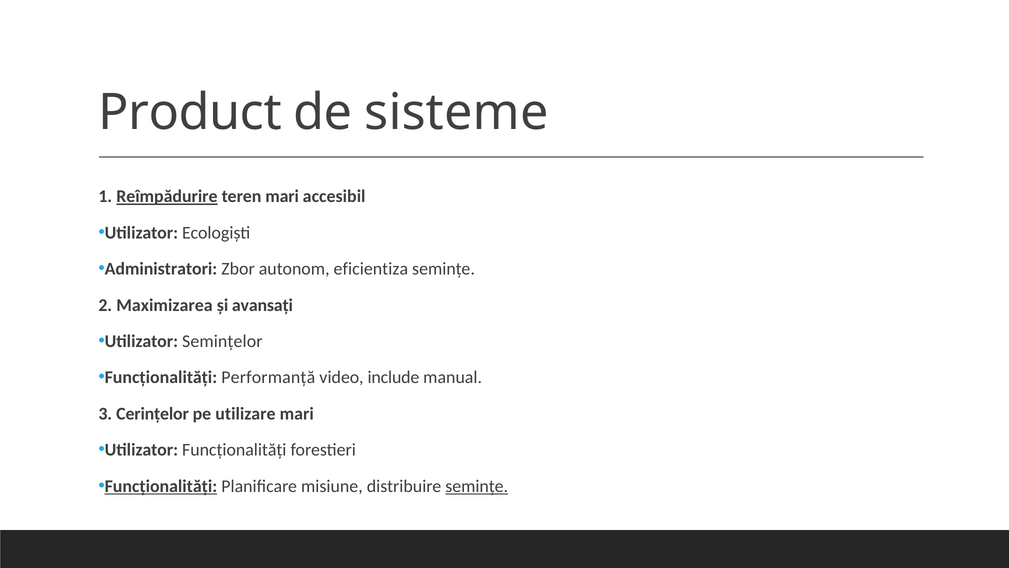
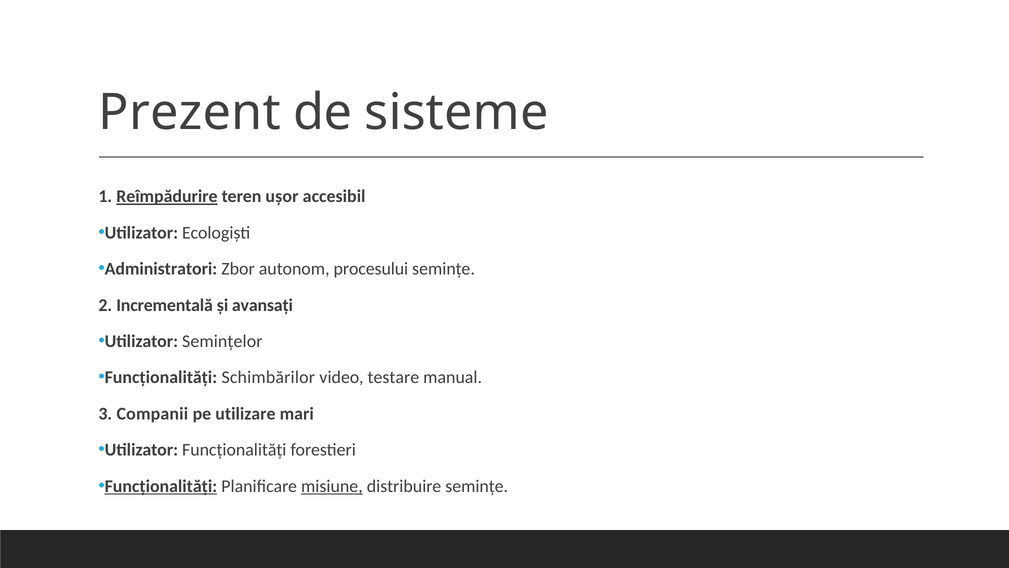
Product: Product -> Prezent (190, 112)
teren mari: mari -> ușor (282, 196)
eficientiza: eficientiza -> procesului (371, 269)
Maximizarea: Maximizarea -> Incrementală (165, 305)
Performanță: Performanță -> Schimbărilor (268, 377)
include: include -> testare (393, 377)
Cerințelor: Cerințelor -> Companii (152, 413)
misiune underline: none -> present (332, 486)
semințe underline: present -> none (477, 486)
